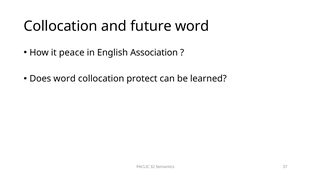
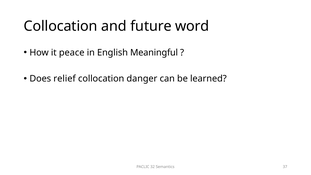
Association: Association -> Meaningful (154, 53)
Does word: word -> relief (65, 79)
protect: protect -> danger (142, 79)
